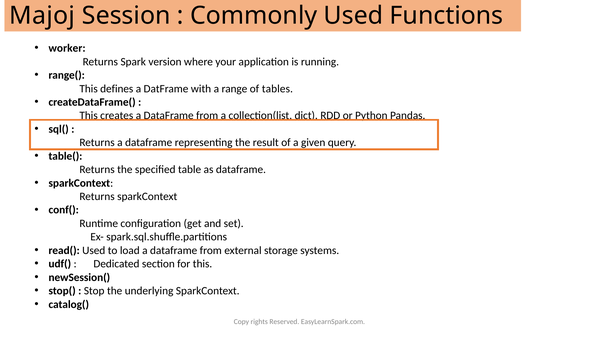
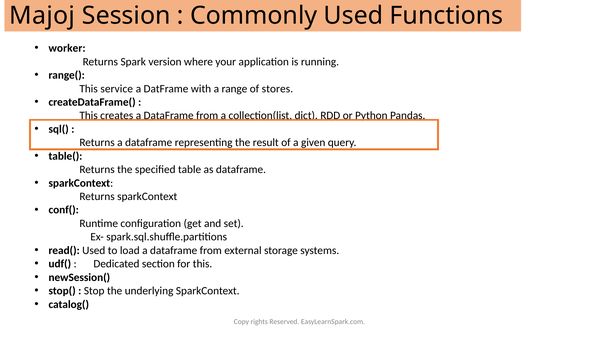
defines: defines -> service (117, 89)
tables: tables -> stores (277, 89)
